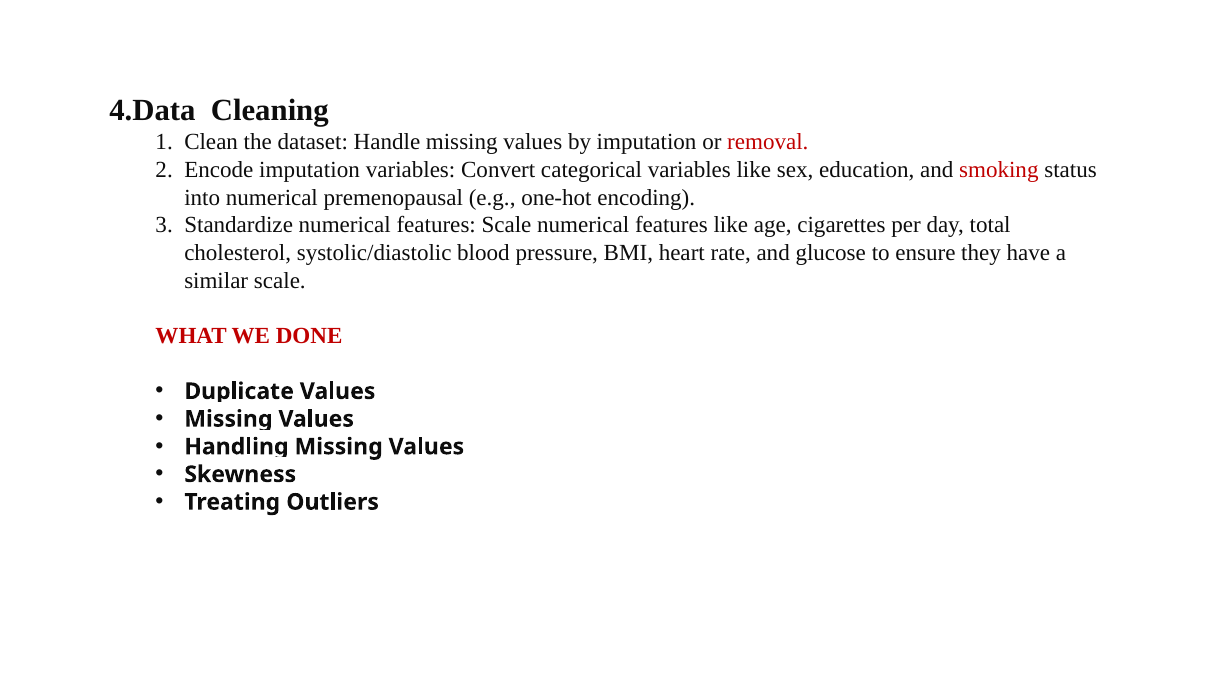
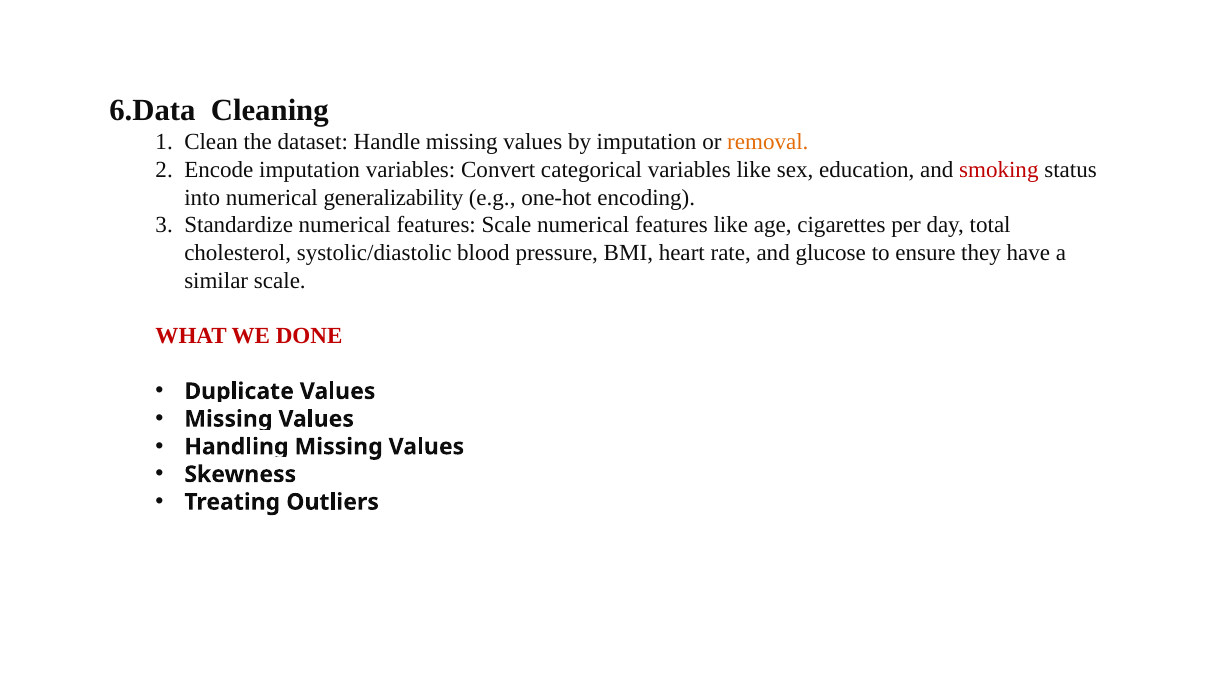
4.Data: 4.Data -> 6.Data (152, 110)
removal colour: red -> orange (768, 142)
premenopausal: premenopausal -> generalizability (393, 198)
